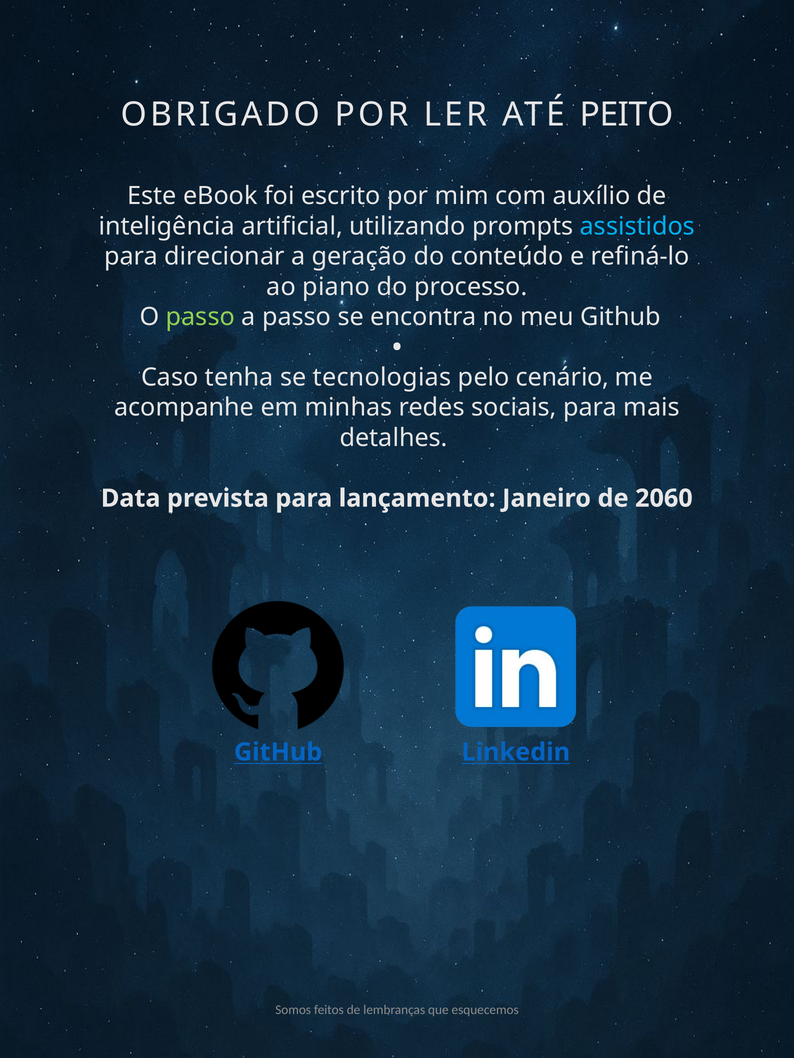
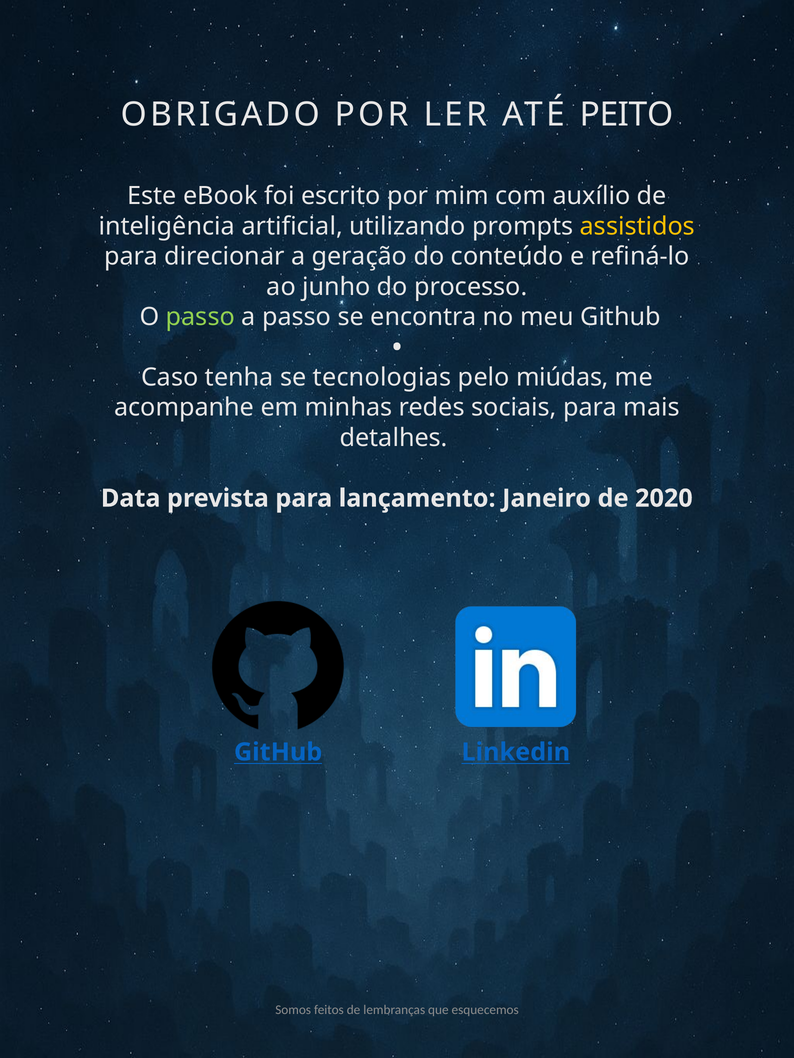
assistidos colour: light blue -> yellow (637, 226)
piano: piano -> junho (336, 287)
cenário: cenário -> miúdas (562, 378)
2060: 2060 -> 2020 (664, 499)
